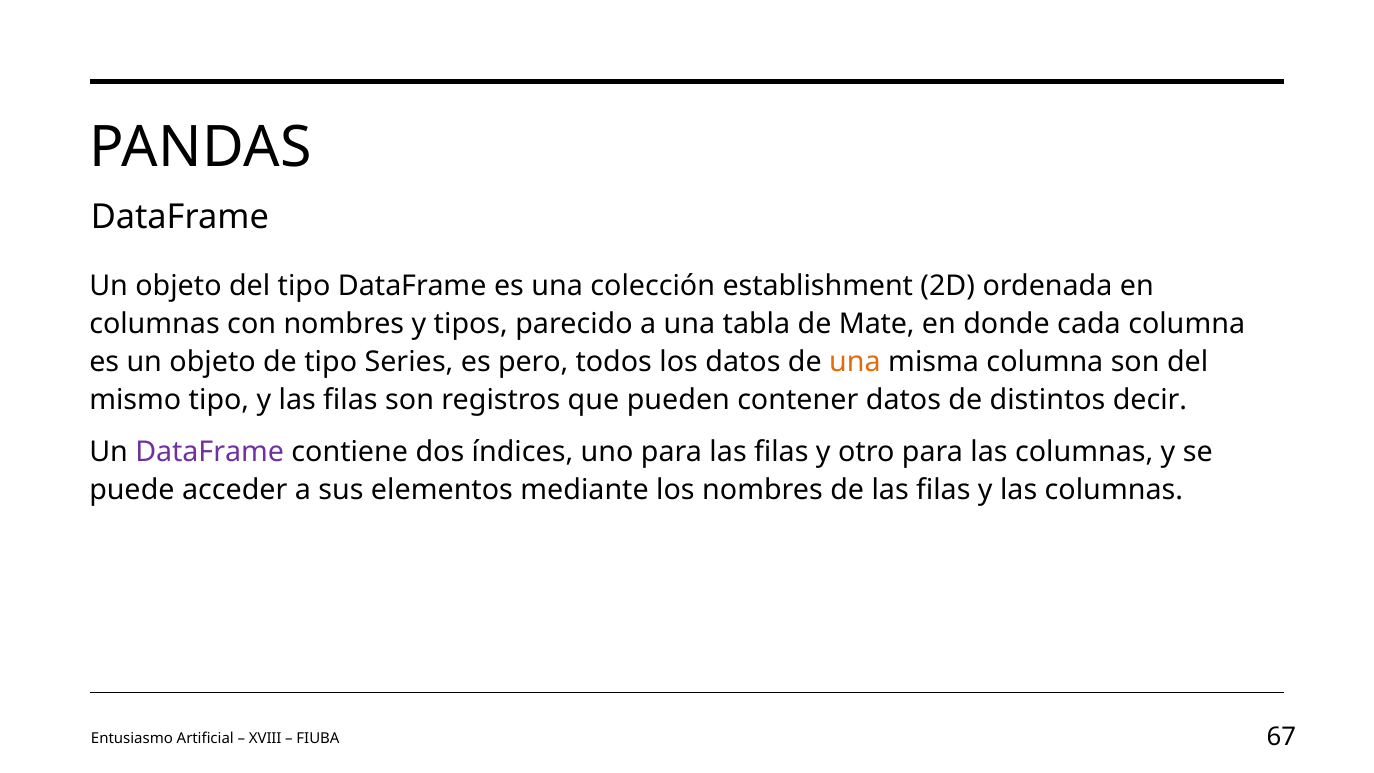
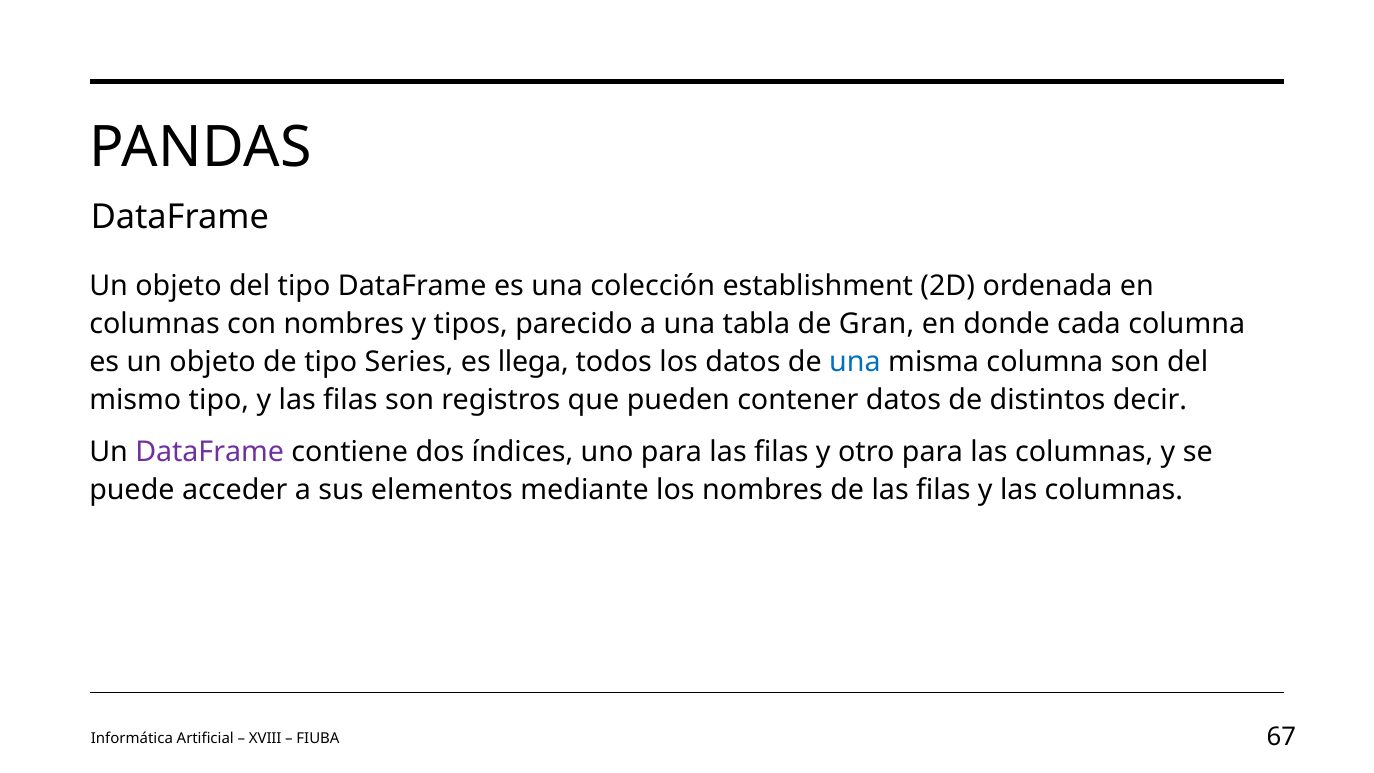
Mate: Mate -> Gran (877, 324)
pero: pero -> llega (533, 362)
una colour: orange -> blue (855, 362)
Entusiasmo: Entusiasmo -> Informática (132, 738)
